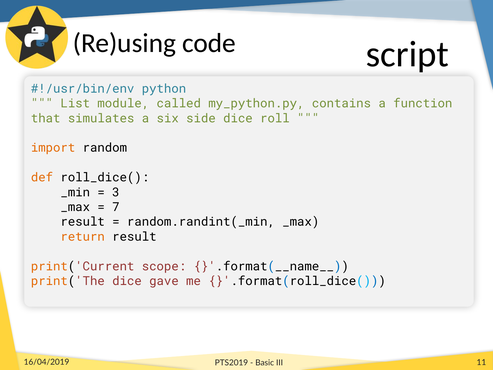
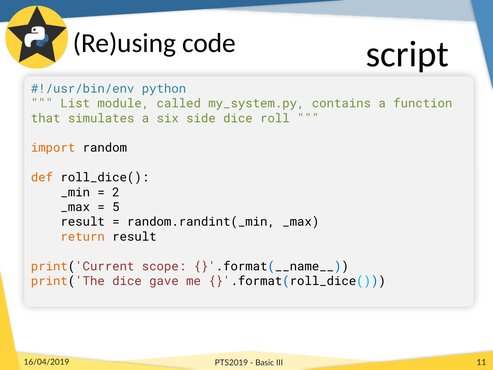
my_python.py: my_python.py -> my_system.py (256, 103)
3: 3 -> 2 (116, 192)
7: 7 -> 5 (116, 207)
